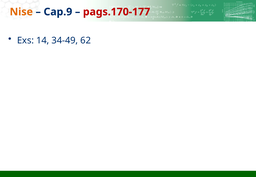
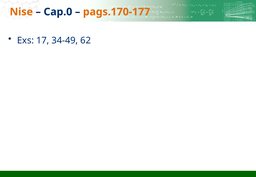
Cap.9: Cap.9 -> Cap.0 (58, 12)
pags.170-177 colour: red -> orange (117, 12)
14: 14 -> 17 (43, 40)
